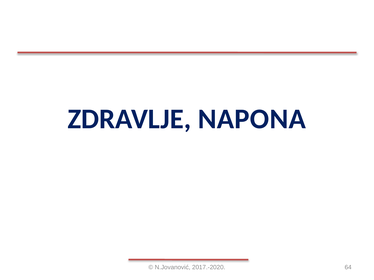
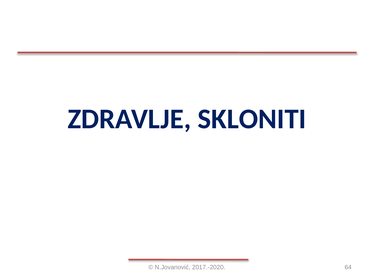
NAPONA: NAPONA -> SKLONITI (252, 119)
